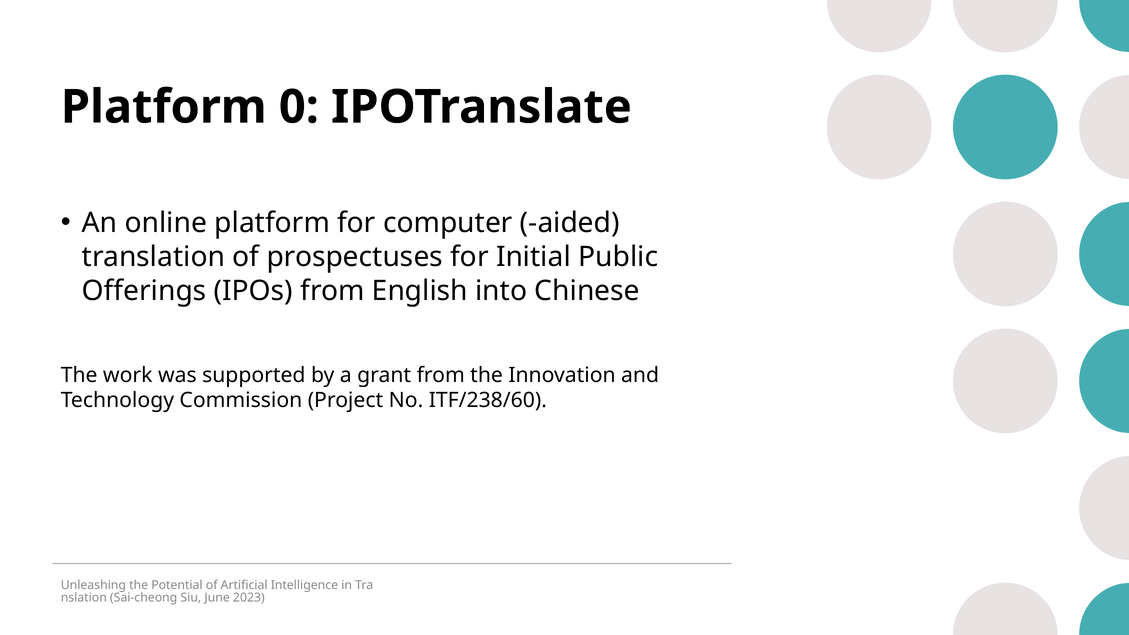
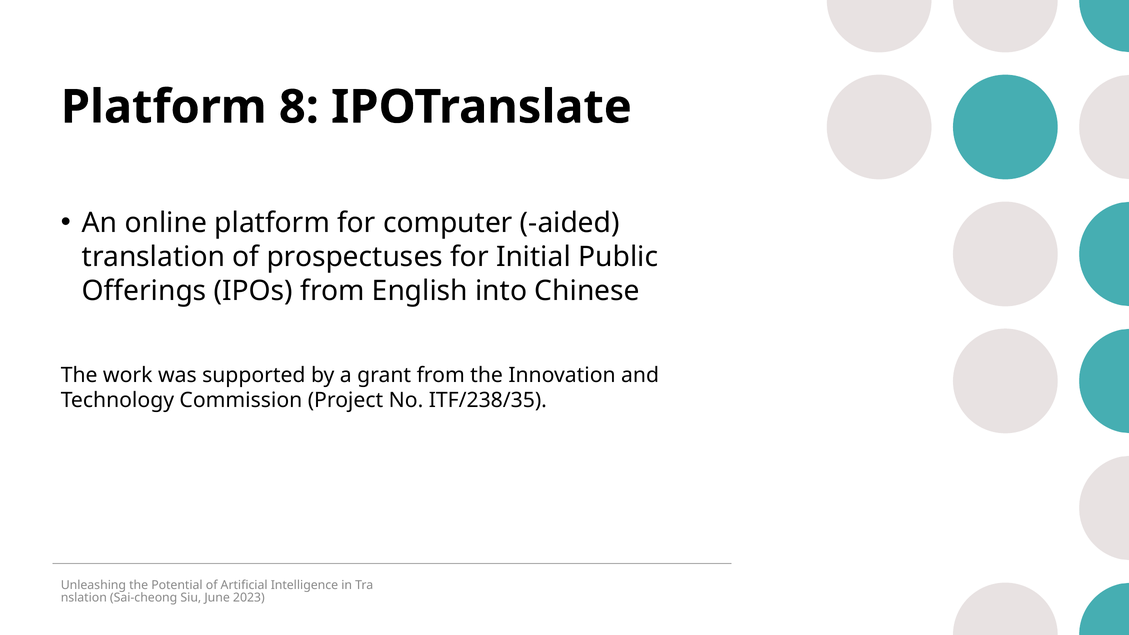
0: 0 -> 8 (299, 107)
ITF/238/60: ITF/238/60 -> ITF/238/35 (488, 401)
